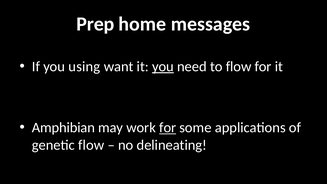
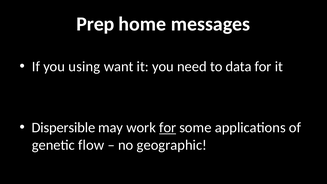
you underline: present -> none (163, 66)
to flow: flow -> data (239, 66)
Amphibian: Amphibian -> Dispersible (63, 128)
delineating: delineating -> geographic (172, 145)
